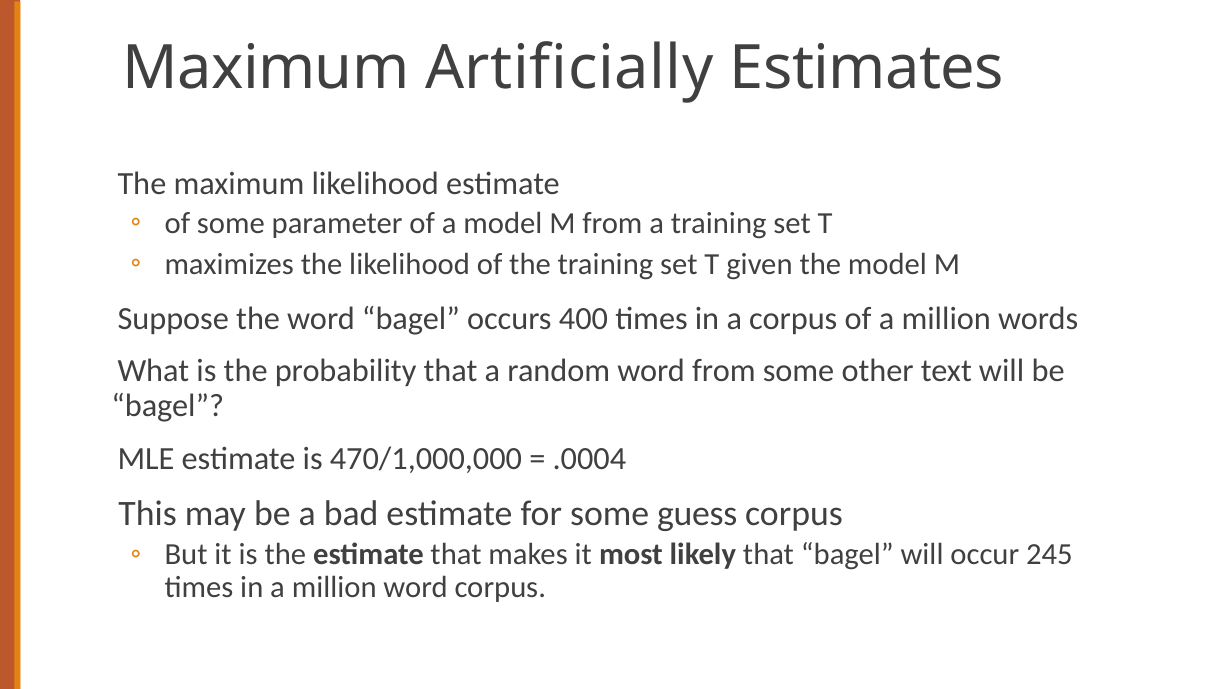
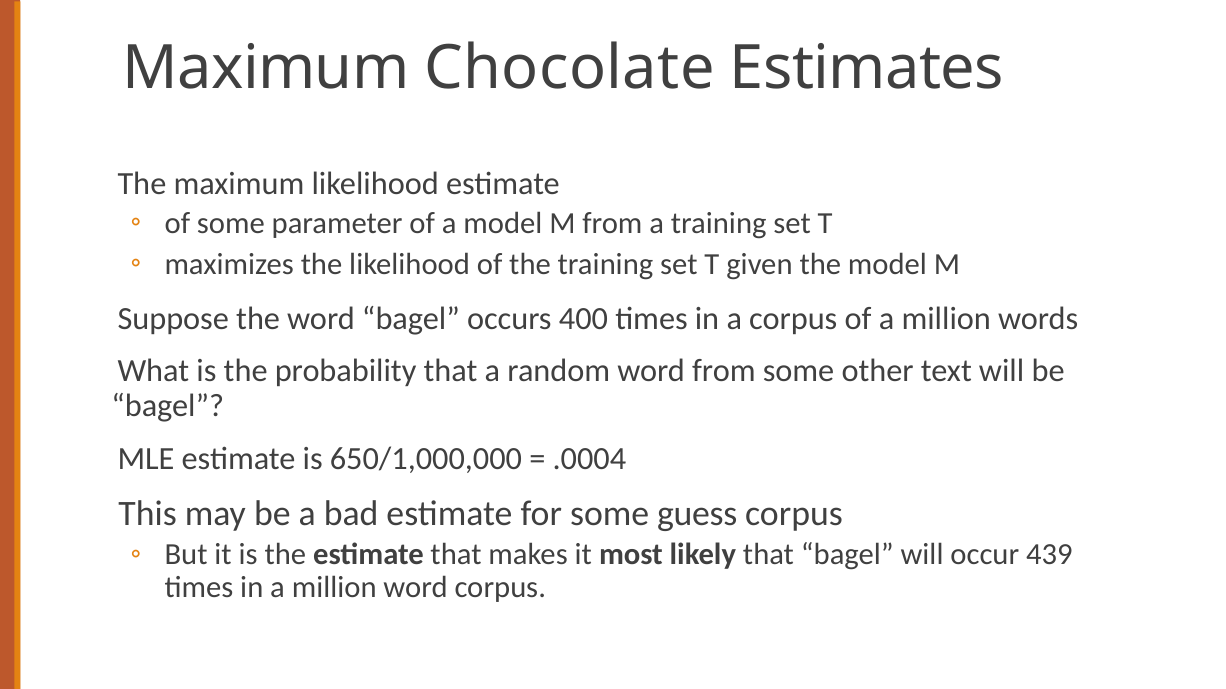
Artificially: Artificially -> Chocolate (569, 68)
470/1,000,000: 470/1,000,000 -> 650/1,000,000 (426, 459)
245: 245 -> 439 (1049, 555)
